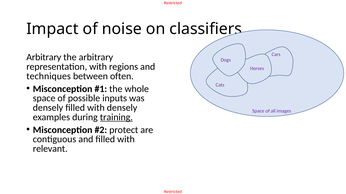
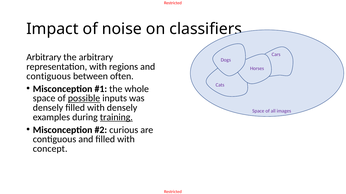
techniques: techniques -> contiguous (49, 76)
possible underline: none -> present (84, 99)
protect: protect -> curious (124, 130)
relevant: relevant -> concept (50, 149)
